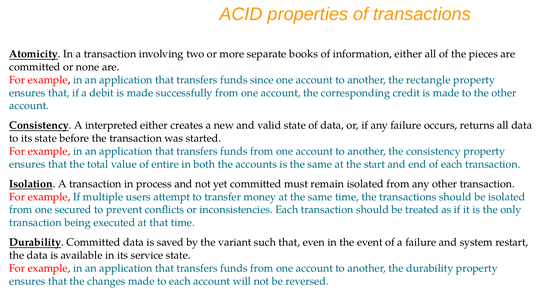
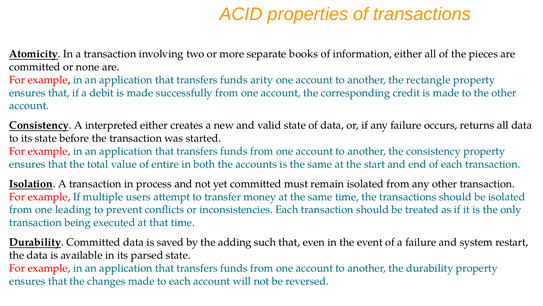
since: since -> arity (262, 80)
secured: secured -> leading (73, 209)
variant: variant -> adding (235, 242)
service: service -> parsed (147, 255)
